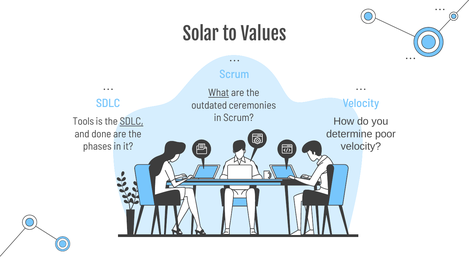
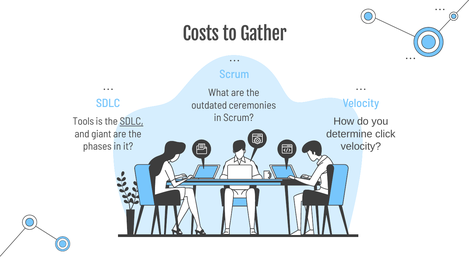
Solar: Solar -> Costs (201, 34)
Values: Values -> Gather (264, 34)
What underline: present -> none (219, 93)
poor: poor -> click (385, 134)
done: done -> giant (101, 134)
